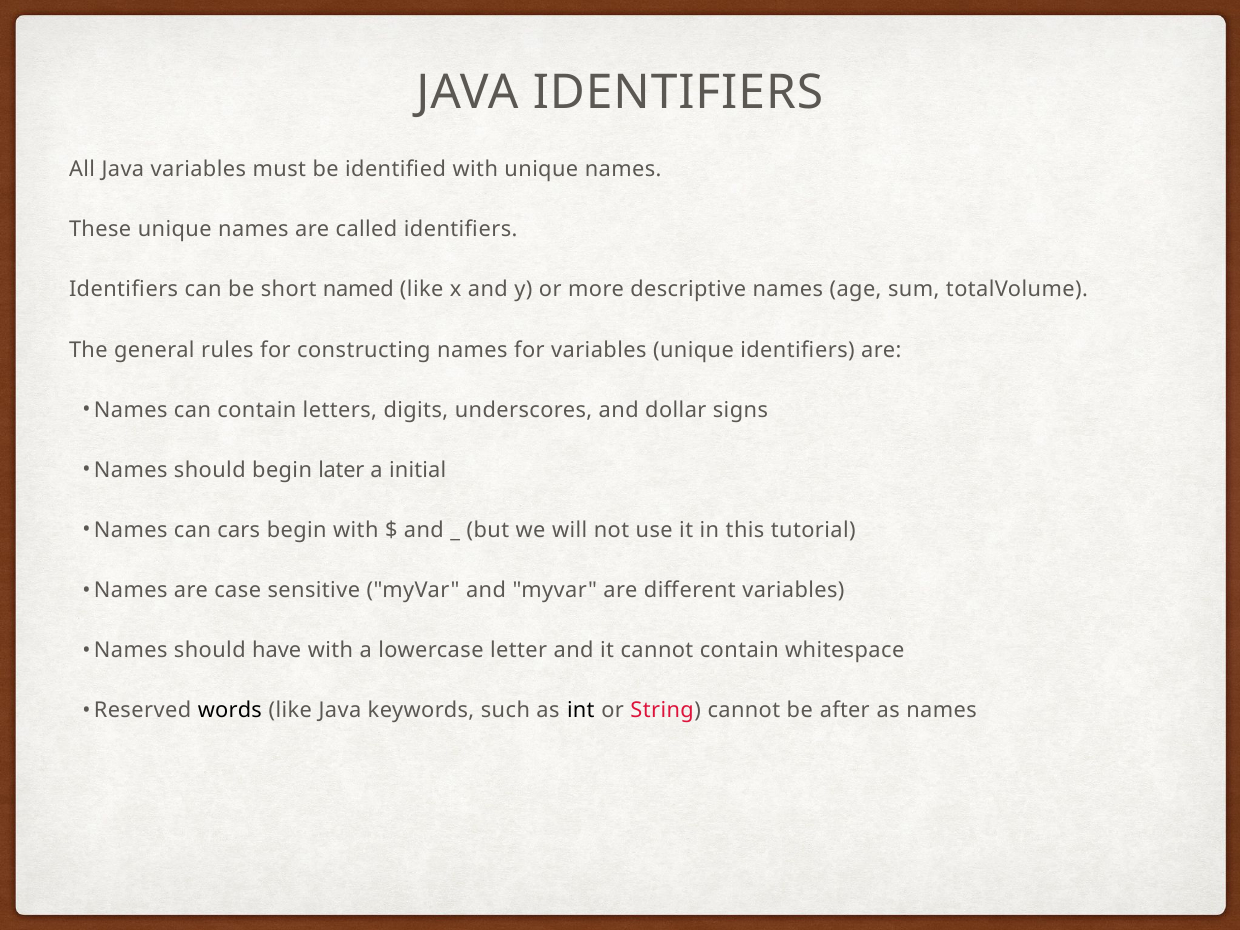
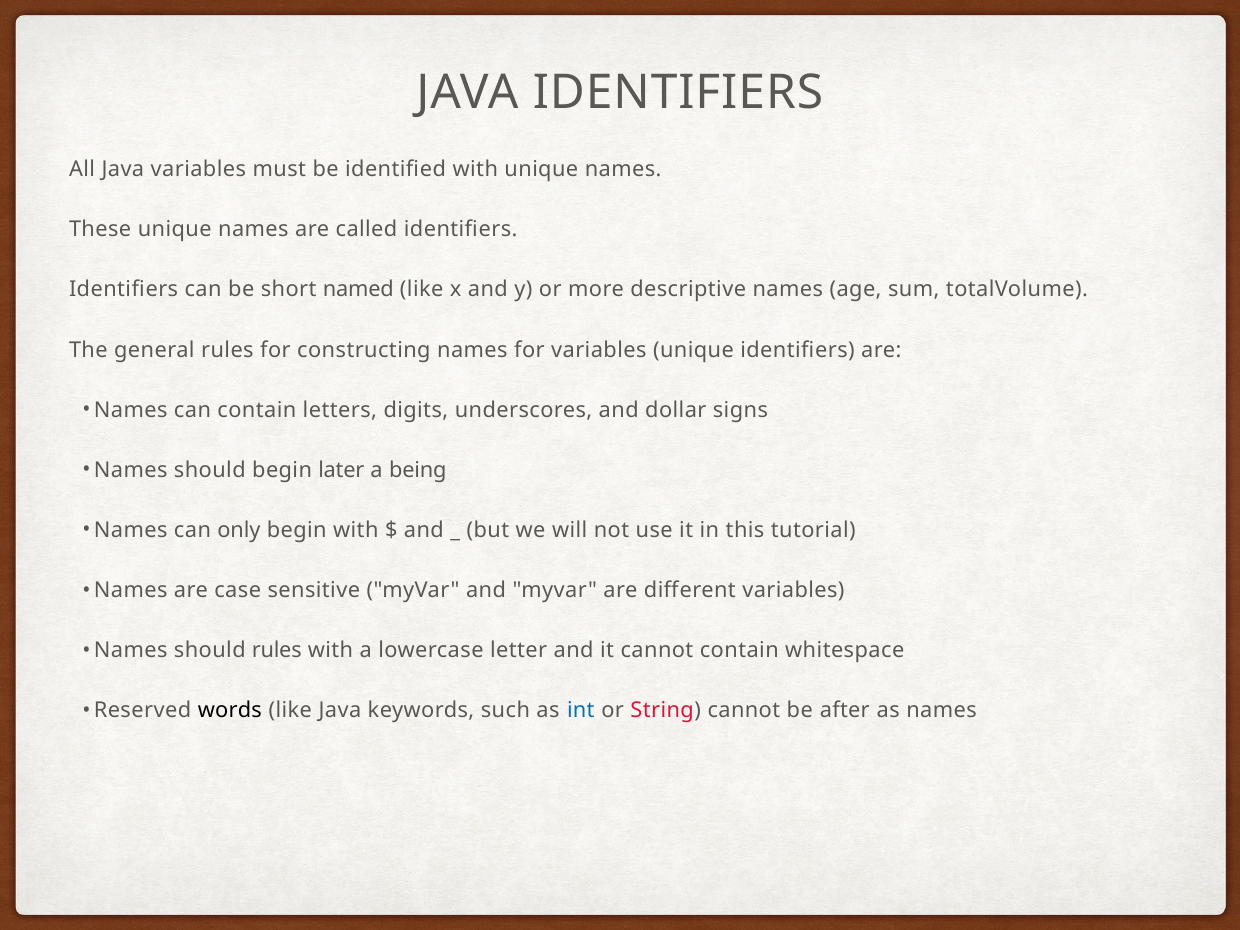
initial: initial -> being (418, 470)
cars: cars -> only (239, 530)
should have: have -> rules (277, 650)
int colour: black -> blue (581, 710)
